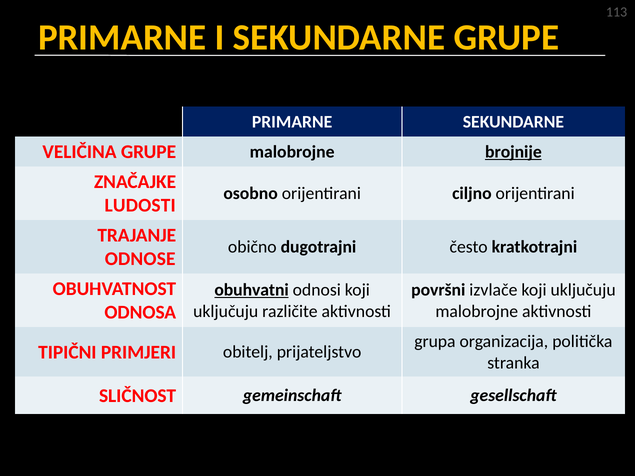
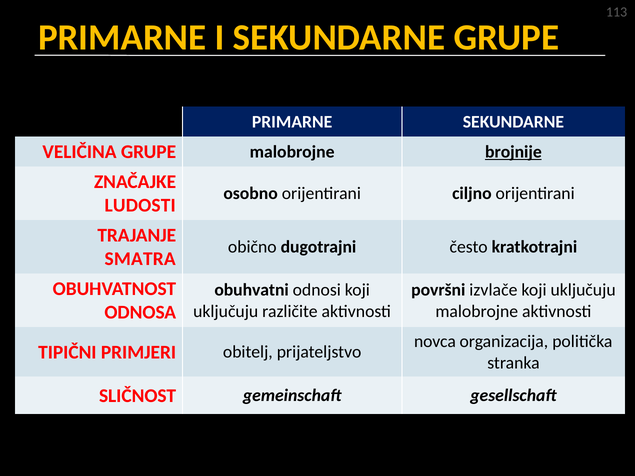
ODNOSE: ODNOSE -> SMATRA (140, 259)
obuhvatni underline: present -> none (252, 290)
grupa: grupa -> novca (435, 341)
